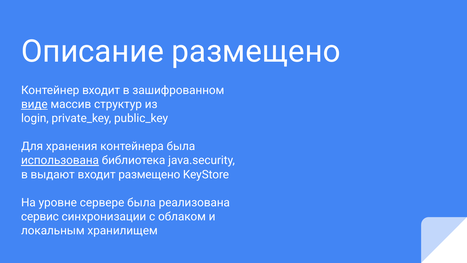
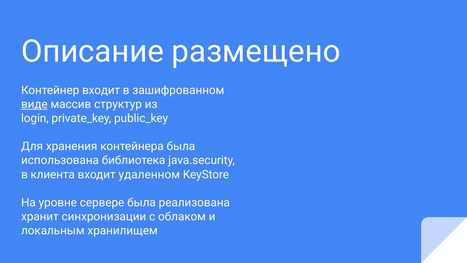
использована underline: present -> none (60, 160)
выдают: выдают -> клиента (53, 174)
входит размещено: размещено -> удаленном (149, 174)
сервис: сервис -> хранит (40, 216)
